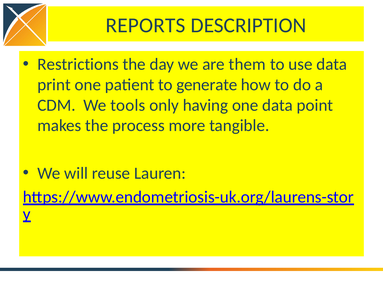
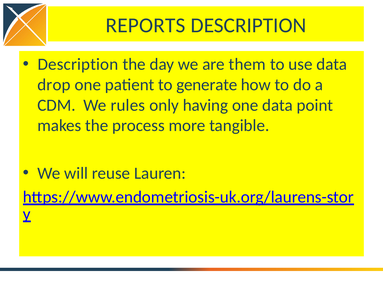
Restrictions: Restrictions -> Description (78, 64)
print: print -> drop (54, 85)
tools: tools -> rules (128, 105)
